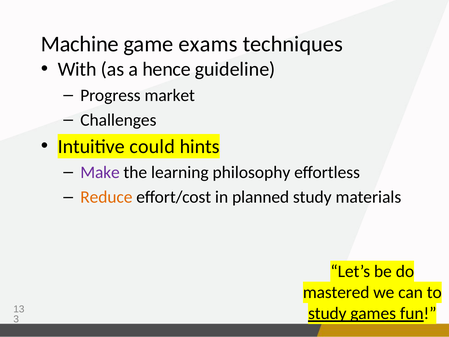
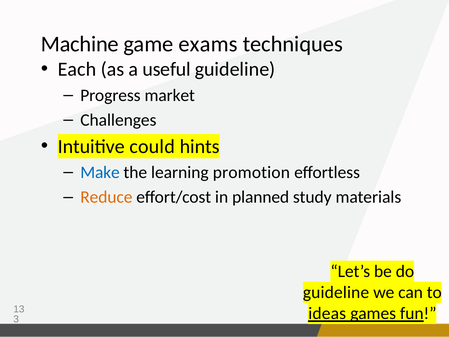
With: With -> Each (77, 69)
hence: hence -> useful (167, 69)
Make colour: purple -> blue (100, 172)
philosophy: philosophy -> promotion (251, 172)
mastered: mastered -> guideline (336, 292)
study: study -> ideas (327, 313)
